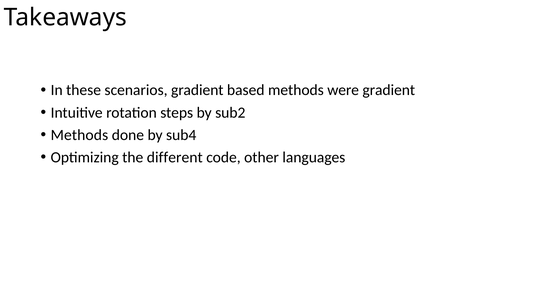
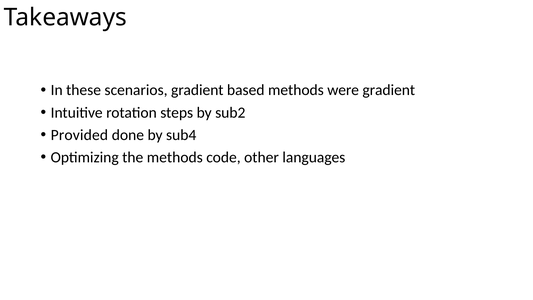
Methods: Methods -> Provided (79, 135)
the different: different -> methods (175, 157)
